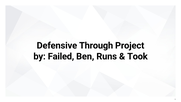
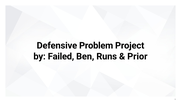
Through: Through -> Problem (96, 45)
Took: Took -> Prior (137, 56)
